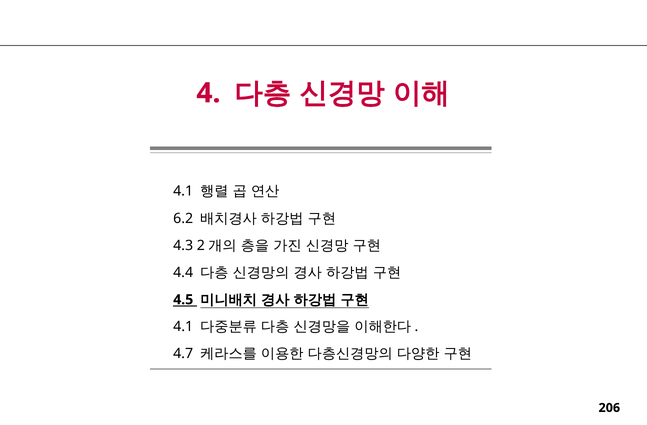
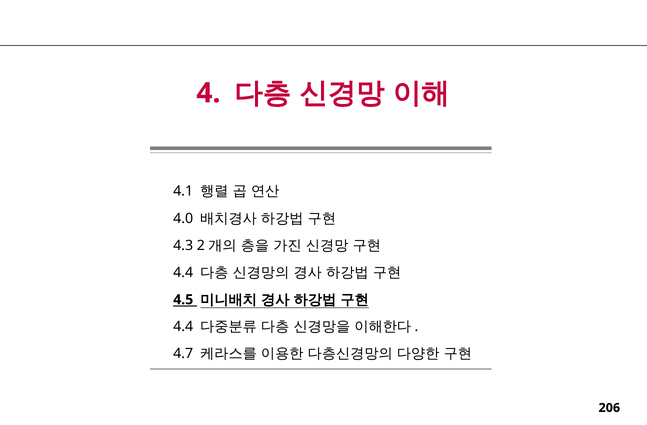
6.2: 6.2 -> 4.0 (183, 218)
4.1: 4.1 -> 4.4 (183, 327)
